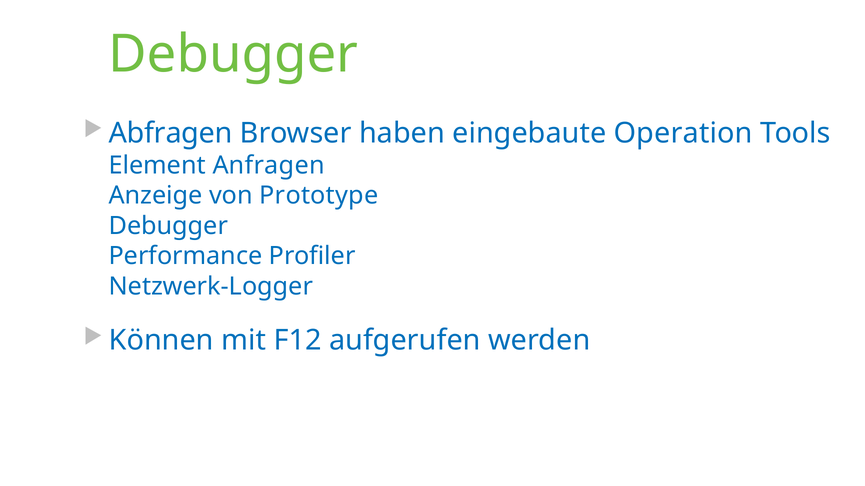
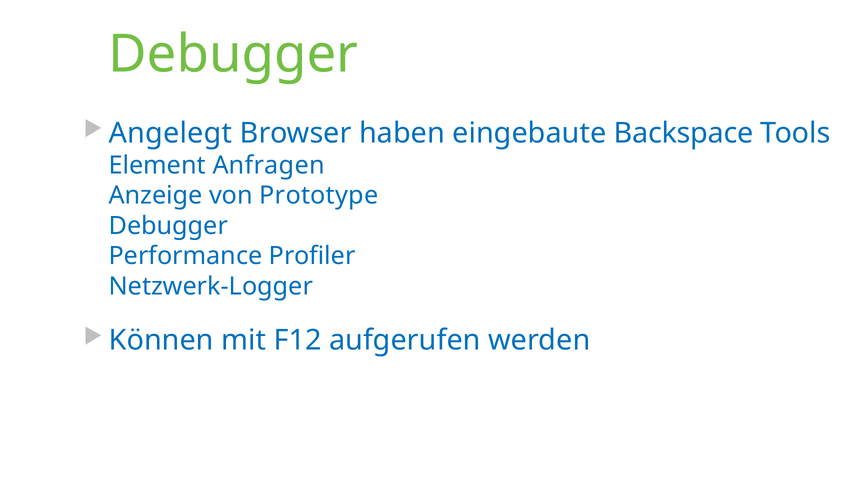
Abfragen: Abfragen -> Angelegt (170, 133)
Operation: Operation -> Backspace (684, 133)
